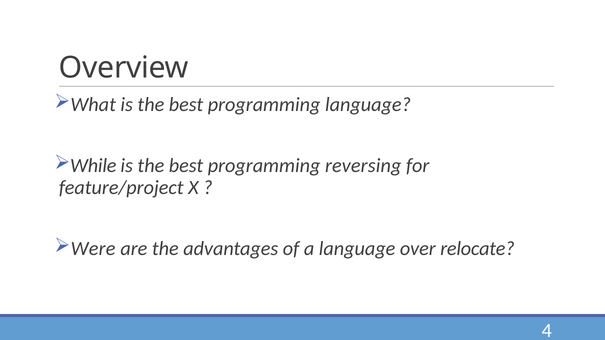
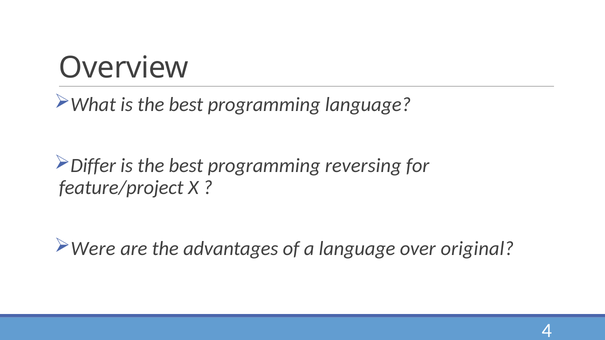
While: While -> Differ (93, 166)
relocate: relocate -> original (477, 249)
